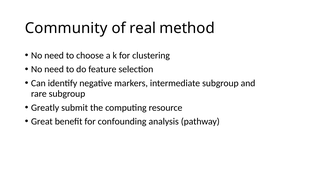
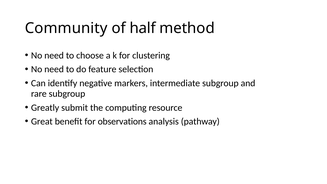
real: real -> half (143, 28)
confounding: confounding -> observations (122, 121)
